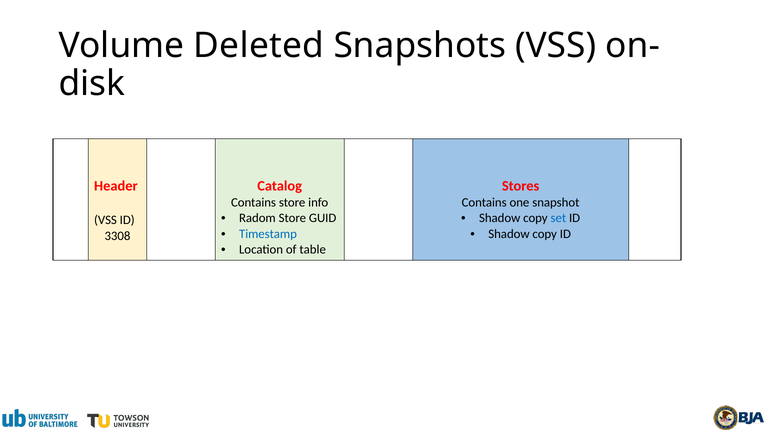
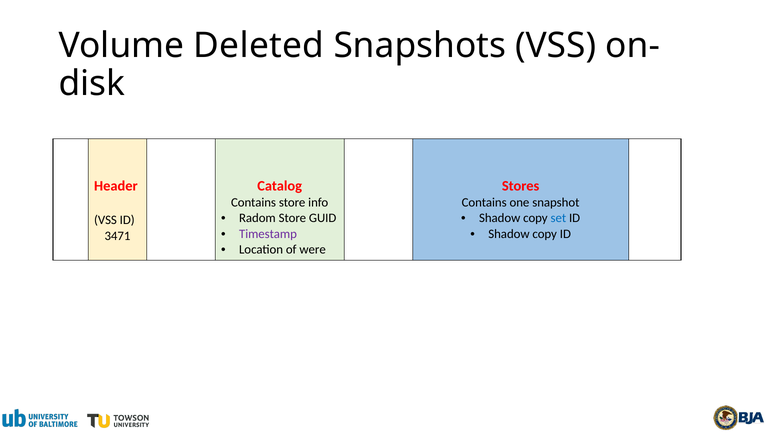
Timestamp colour: blue -> purple (268, 234)
3308: 3308 -> 3471 (117, 236)
table: table -> were (313, 250)
